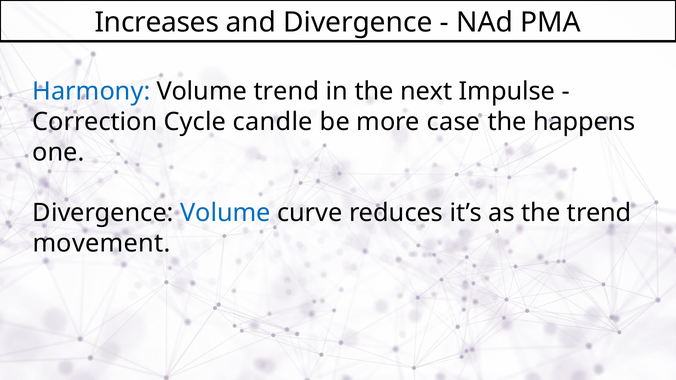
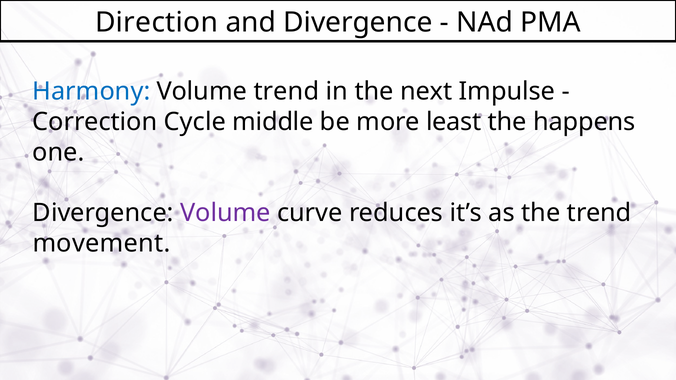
Increases: Increases -> Direction (157, 23)
candle: candle -> middle (273, 122)
case: case -> least (454, 122)
Volume colour: blue -> purple (225, 213)
